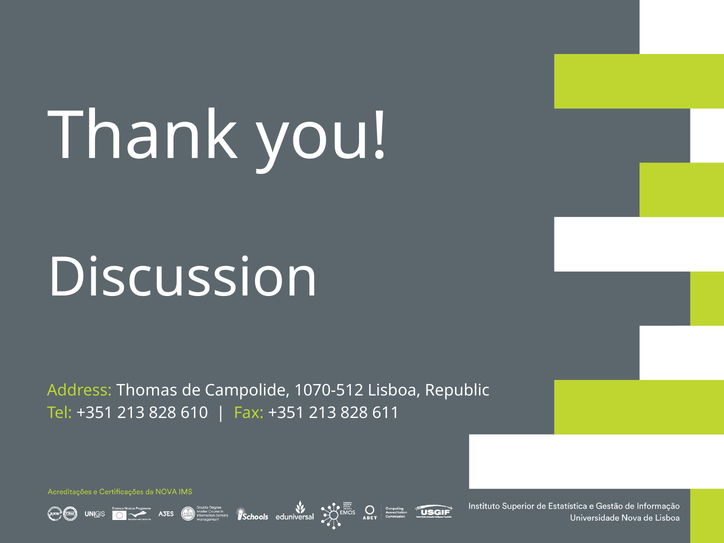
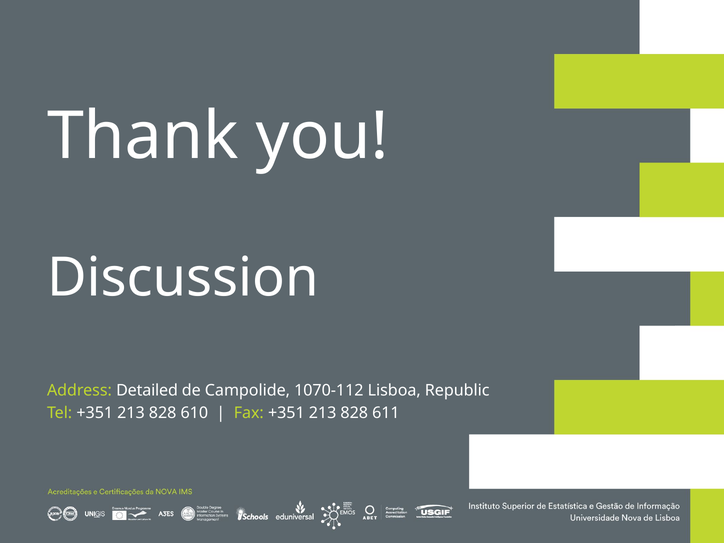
Thomas: Thomas -> Detailed (147, 391)
1070-512: 1070-512 -> 1070-112 (329, 391)
